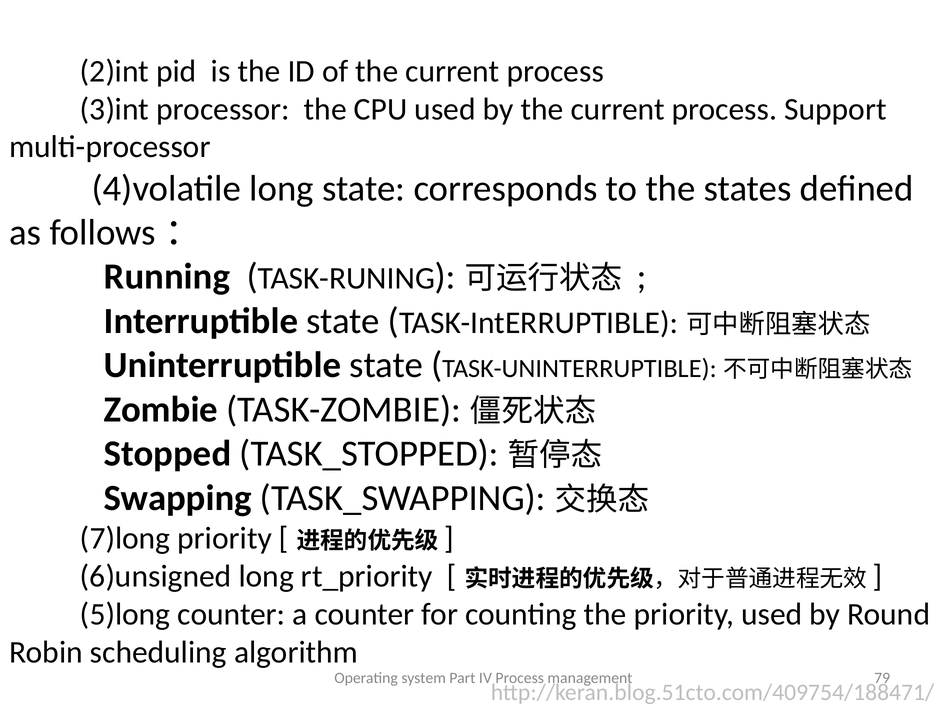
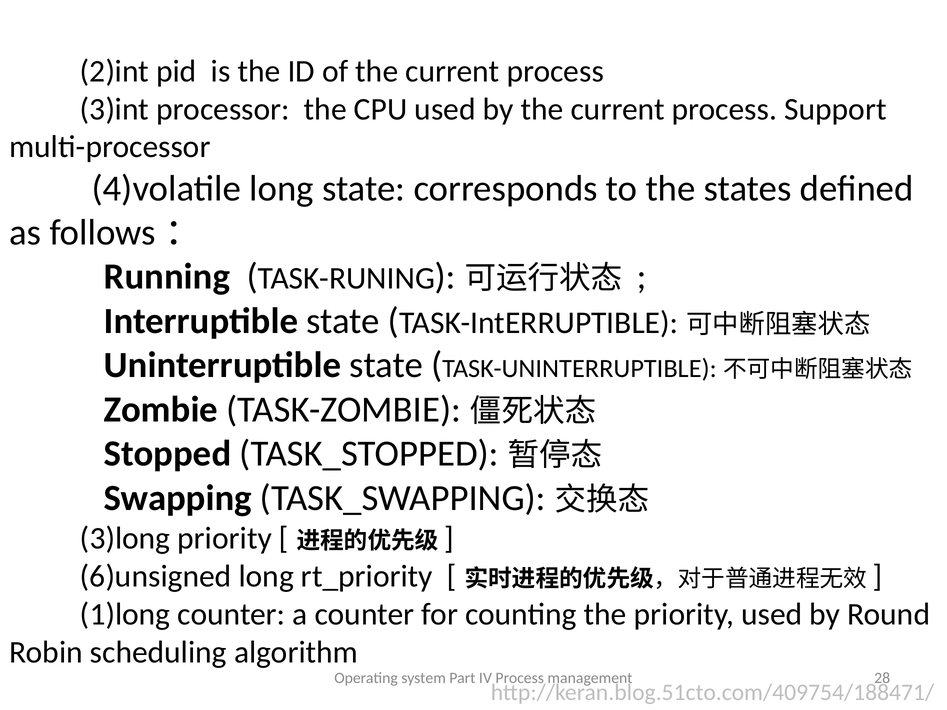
7)long: 7)long -> 3)long (125, 539)
5)long: 5)long -> 1)long (125, 614)
79: 79 -> 28 (882, 678)
